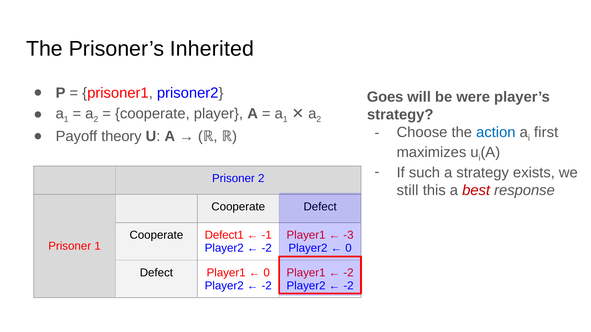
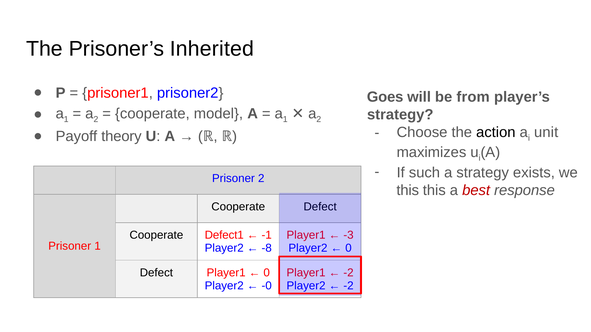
were: were -> from (473, 97)
player: player -> model (218, 114)
action colour: blue -> black (496, 132)
first: first -> unit (546, 132)
still: still -> this (408, 191)
-2: -2 -> -8 (267, 248)
-2: -2 -> -0 (267, 286)
